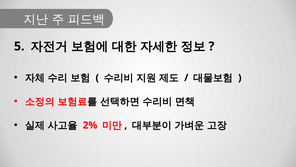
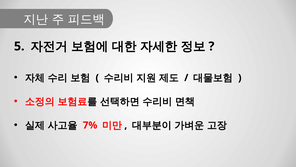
2%: 2% -> 7% (90, 125)
